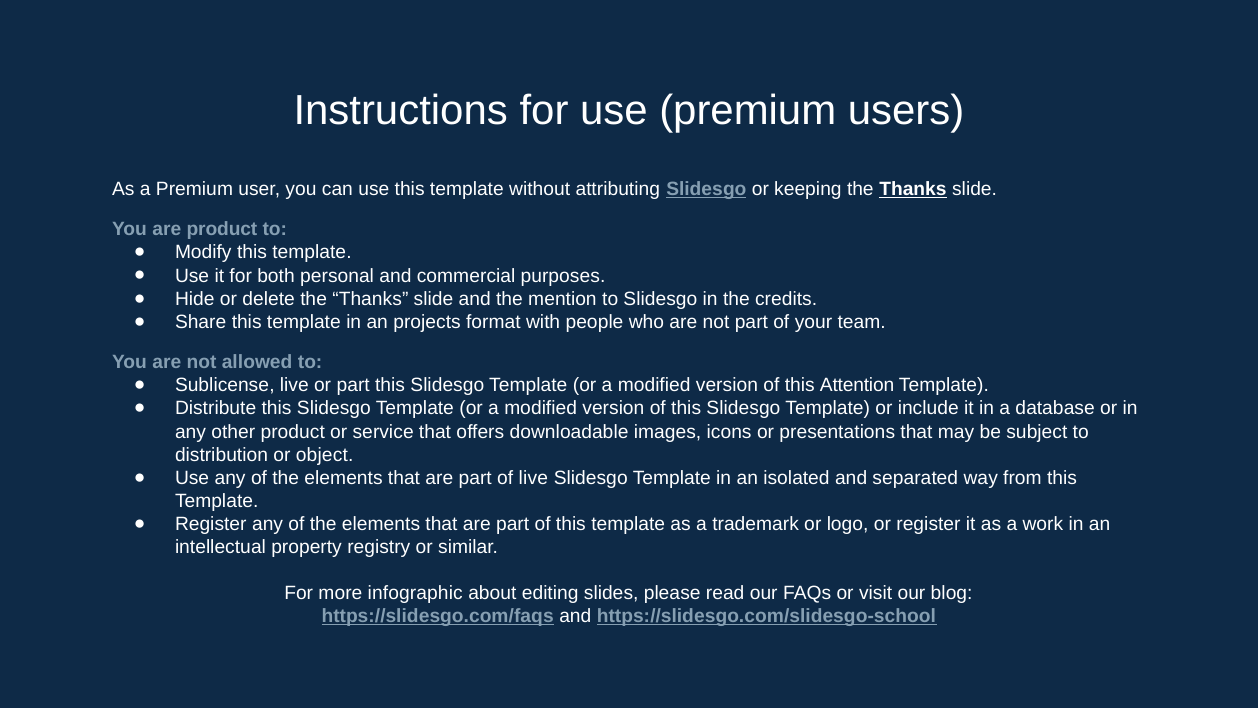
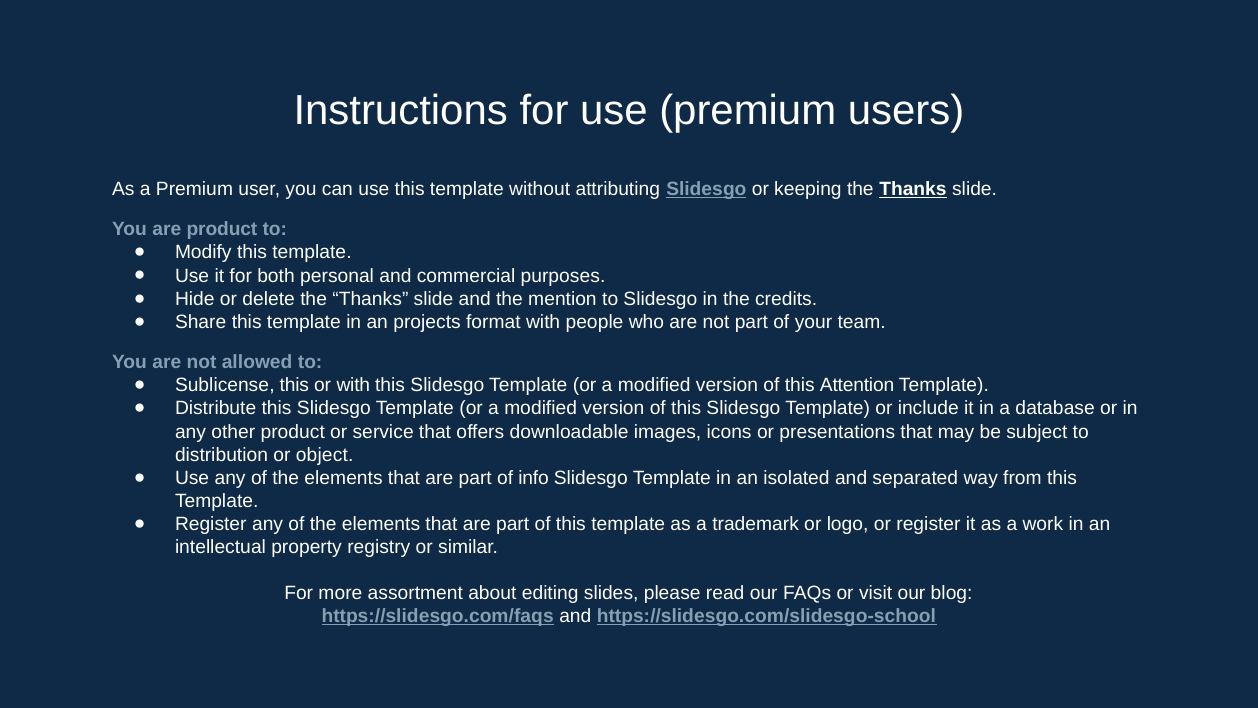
Sublicense live: live -> this (294, 385)
or part: part -> with (353, 385)
of live: live -> info (534, 478)
infographic: infographic -> assortment (415, 593)
